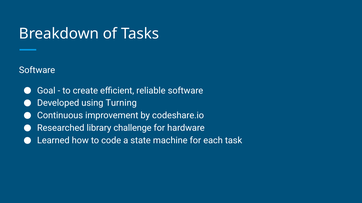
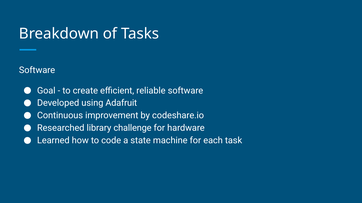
Turning: Turning -> Adafruit (121, 103)
